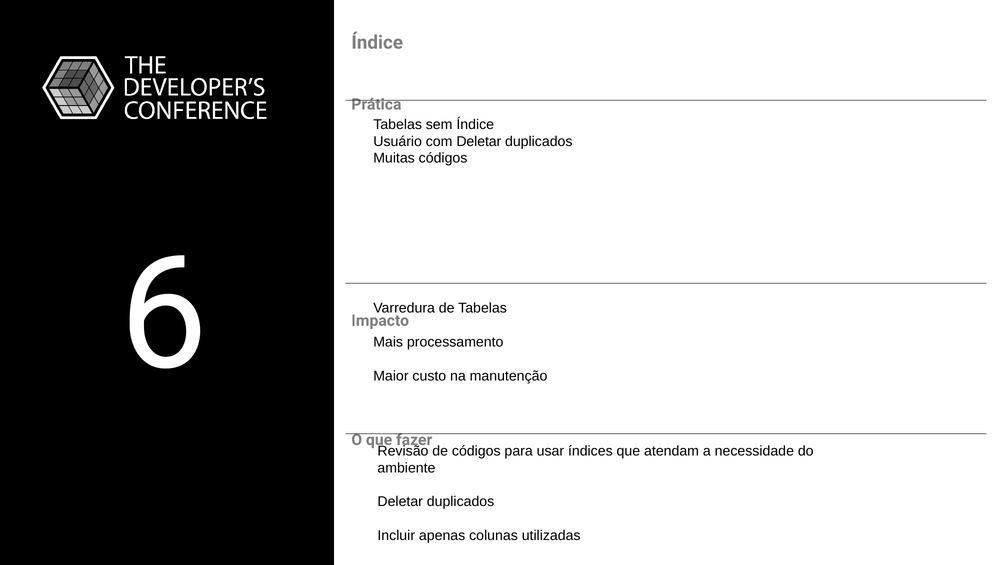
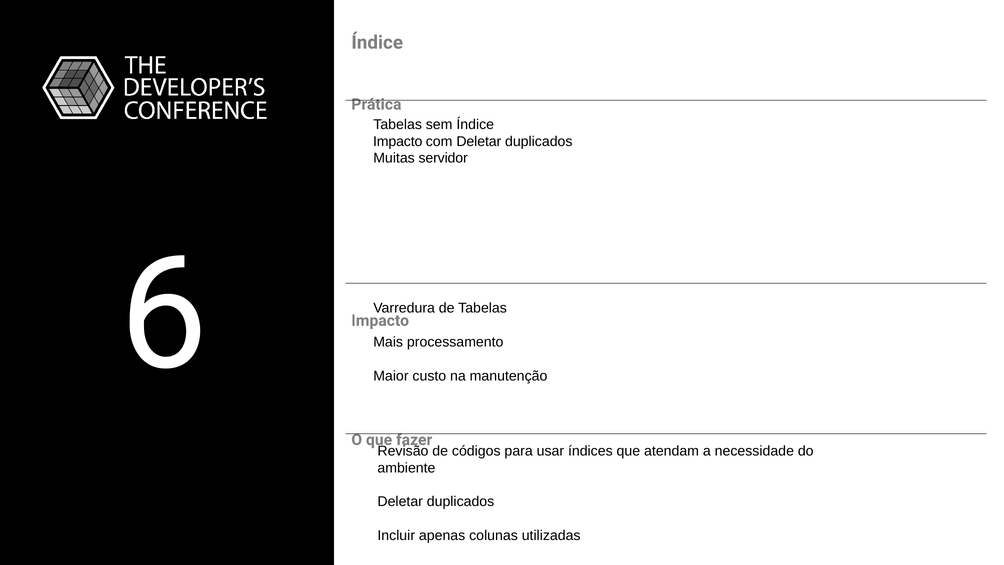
Usuário: Usuário -> Impacto (398, 141)
Muitas códigos: códigos -> servidor (443, 158)
